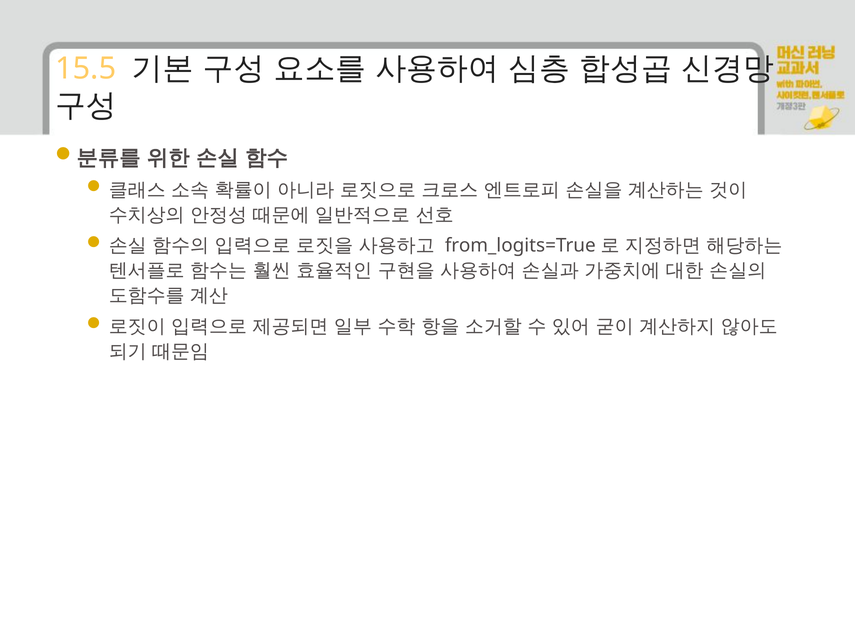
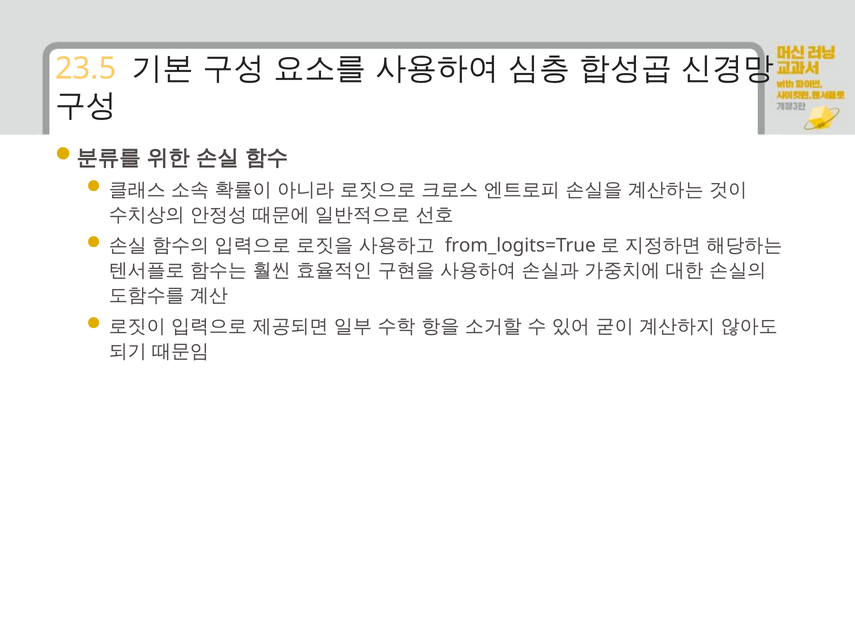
15.5: 15.5 -> 23.5 (86, 68)
